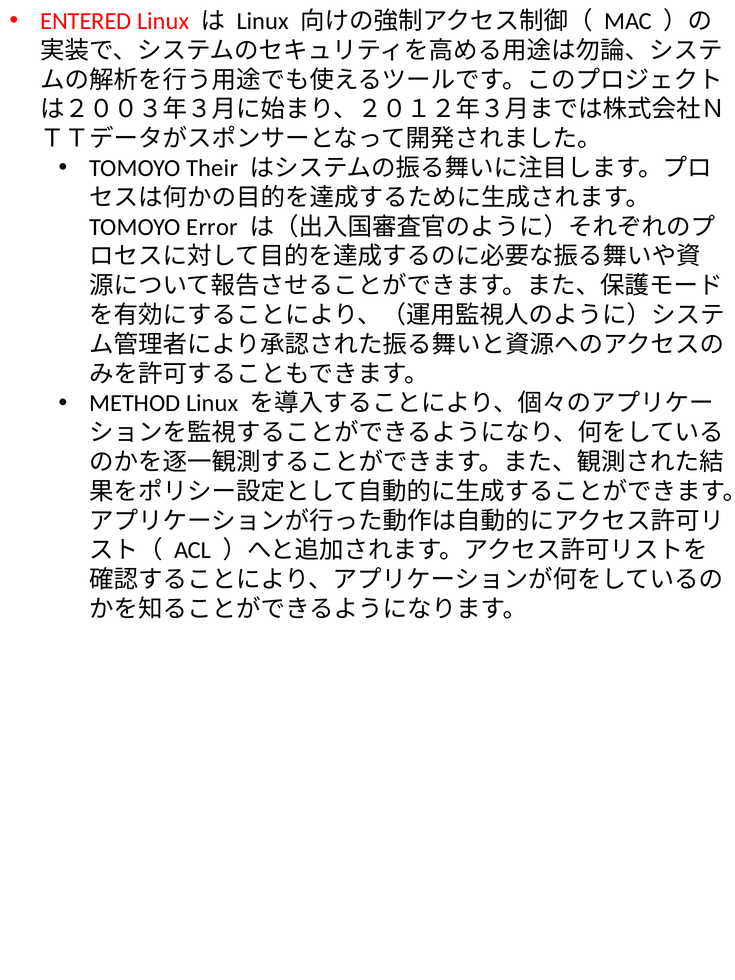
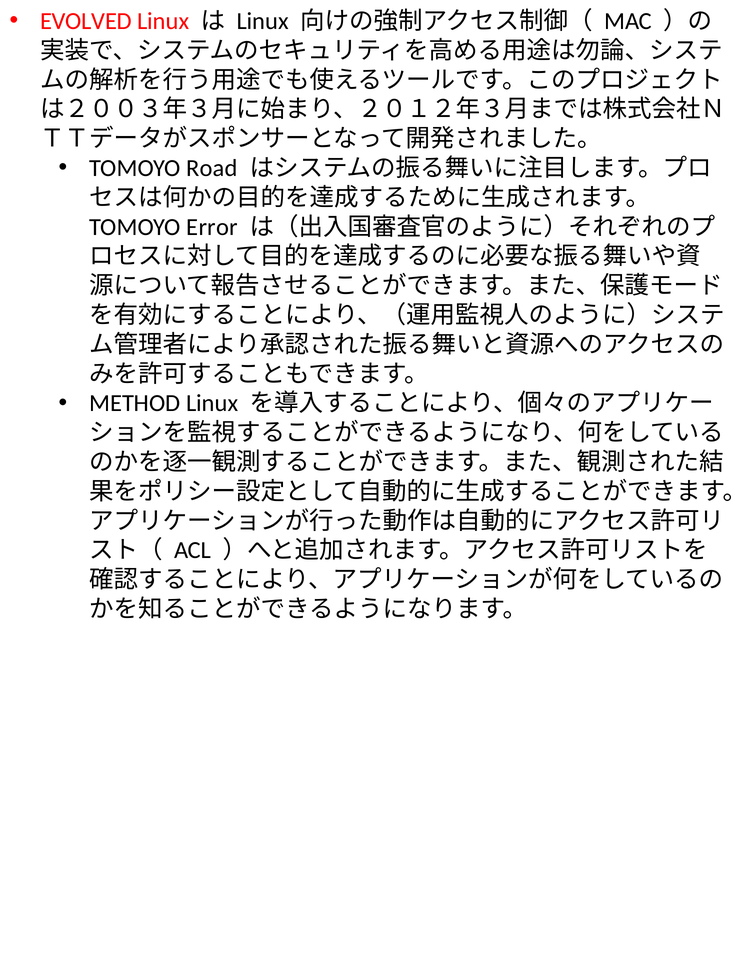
ENTERED: ENTERED -> EVOLVED (86, 21)
Their: Their -> Road (212, 168)
